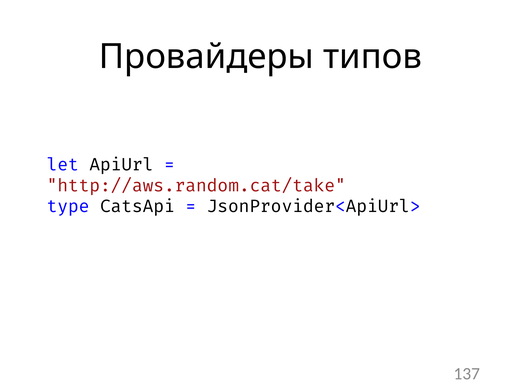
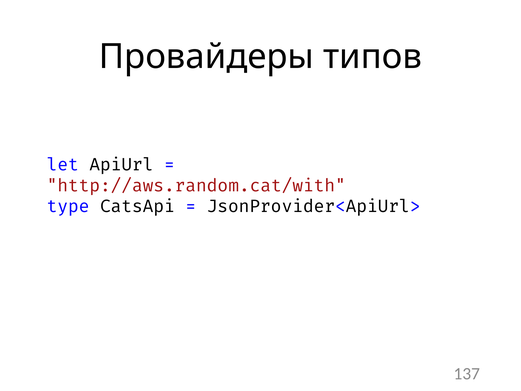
http://aws.random.cat/take: http://aws.random.cat/take -> http://aws.random.cat/with (196, 186)
